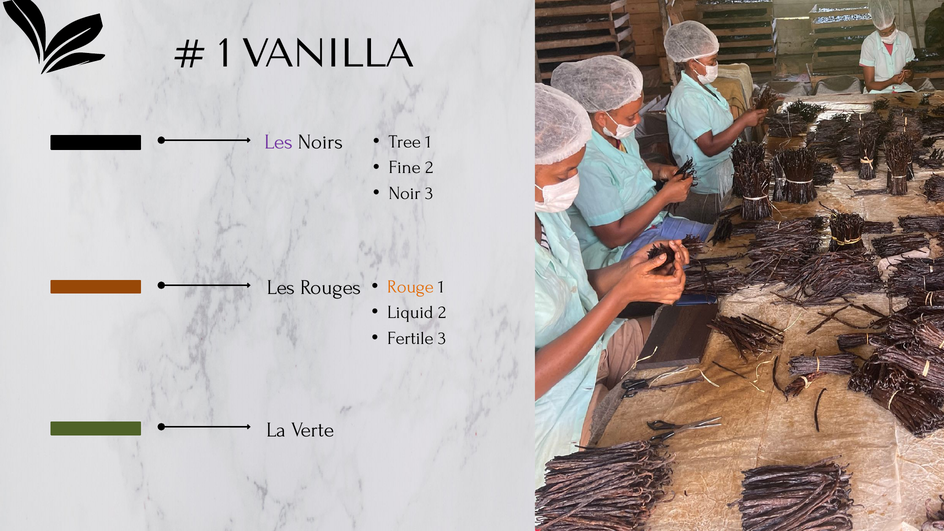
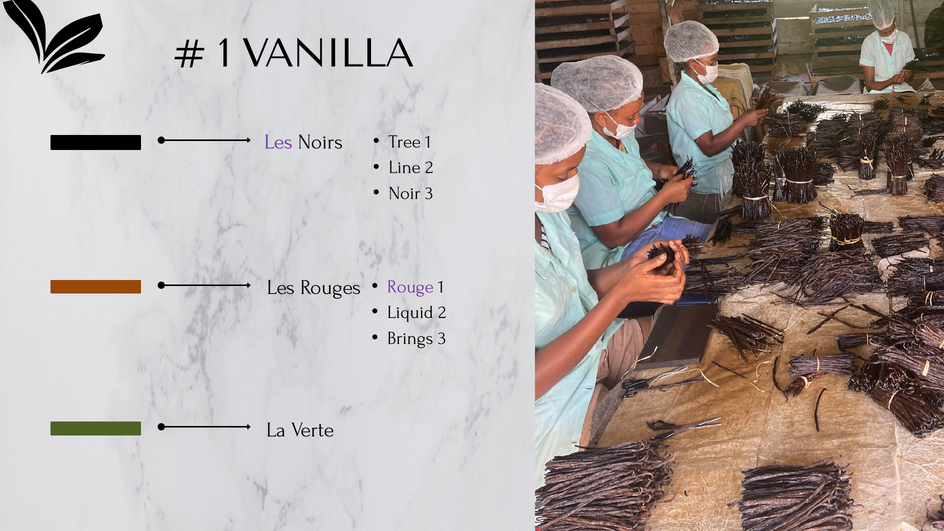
Fine: Fine -> Line (405, 167)
Rouge colour: orange -> purple (410, 287)
Fertile: Fertile -> Brings (410, 338)
